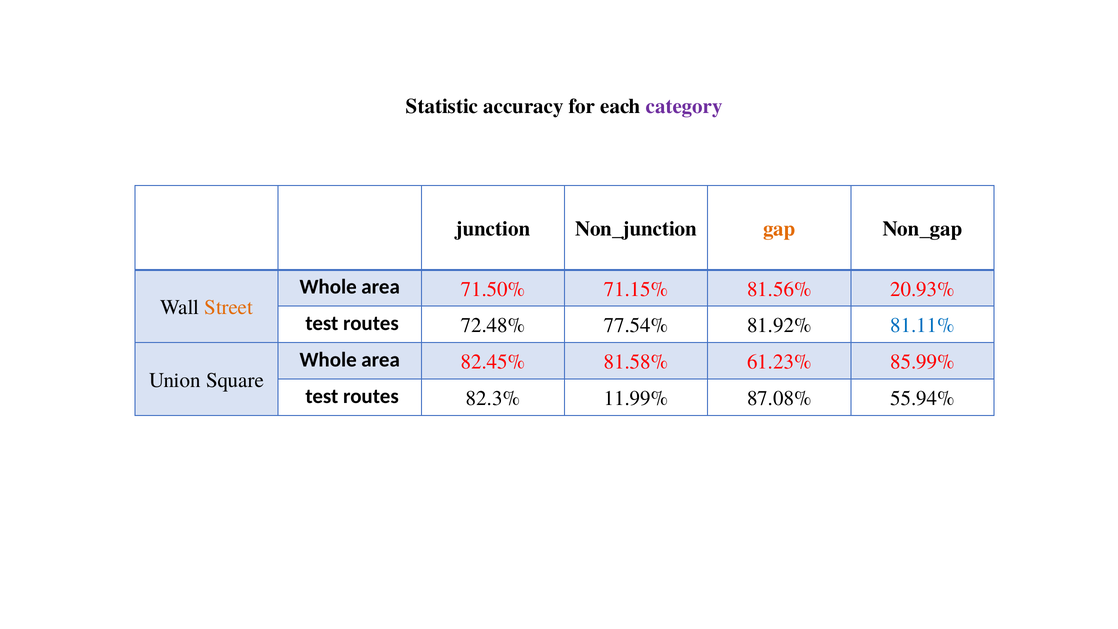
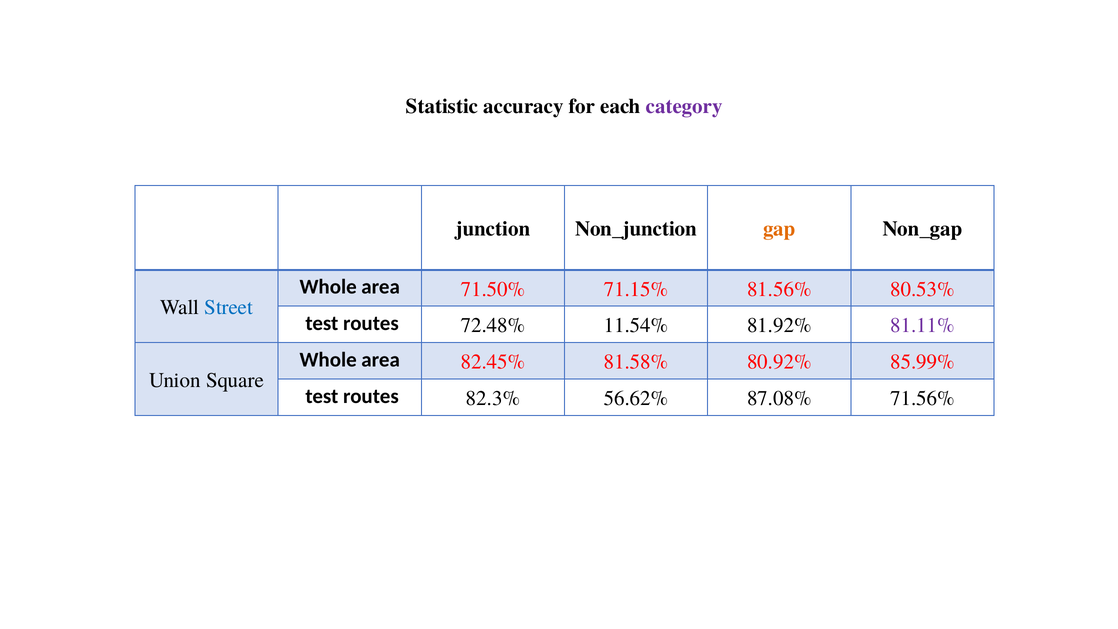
20.93%: 20.93% -> 80.53% (922, 289)
Street colour: orange -> blue (229, 307)
77.54%: 77.54% -> 11.54% (636, 325)
81.11% colour: blue -> purple (922, 325)
61.23%: 61.23% -> 80.92% (779, 362)
11.99%: 11.99% -> 56.62% (636, 398)
55.94%: 55.94% -> 71.56% (922, 398)
